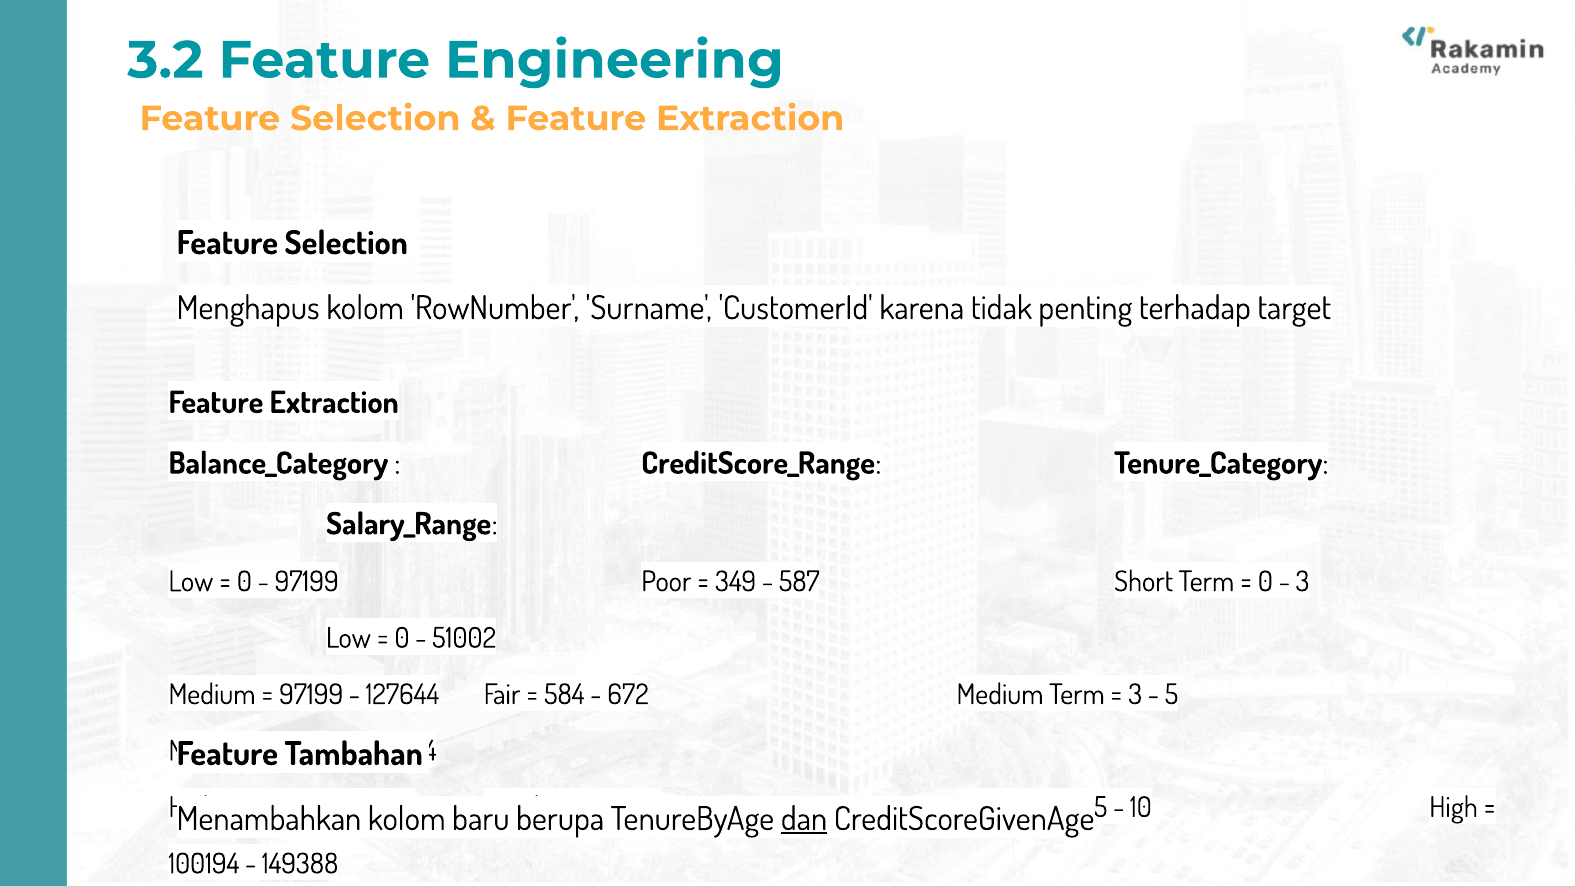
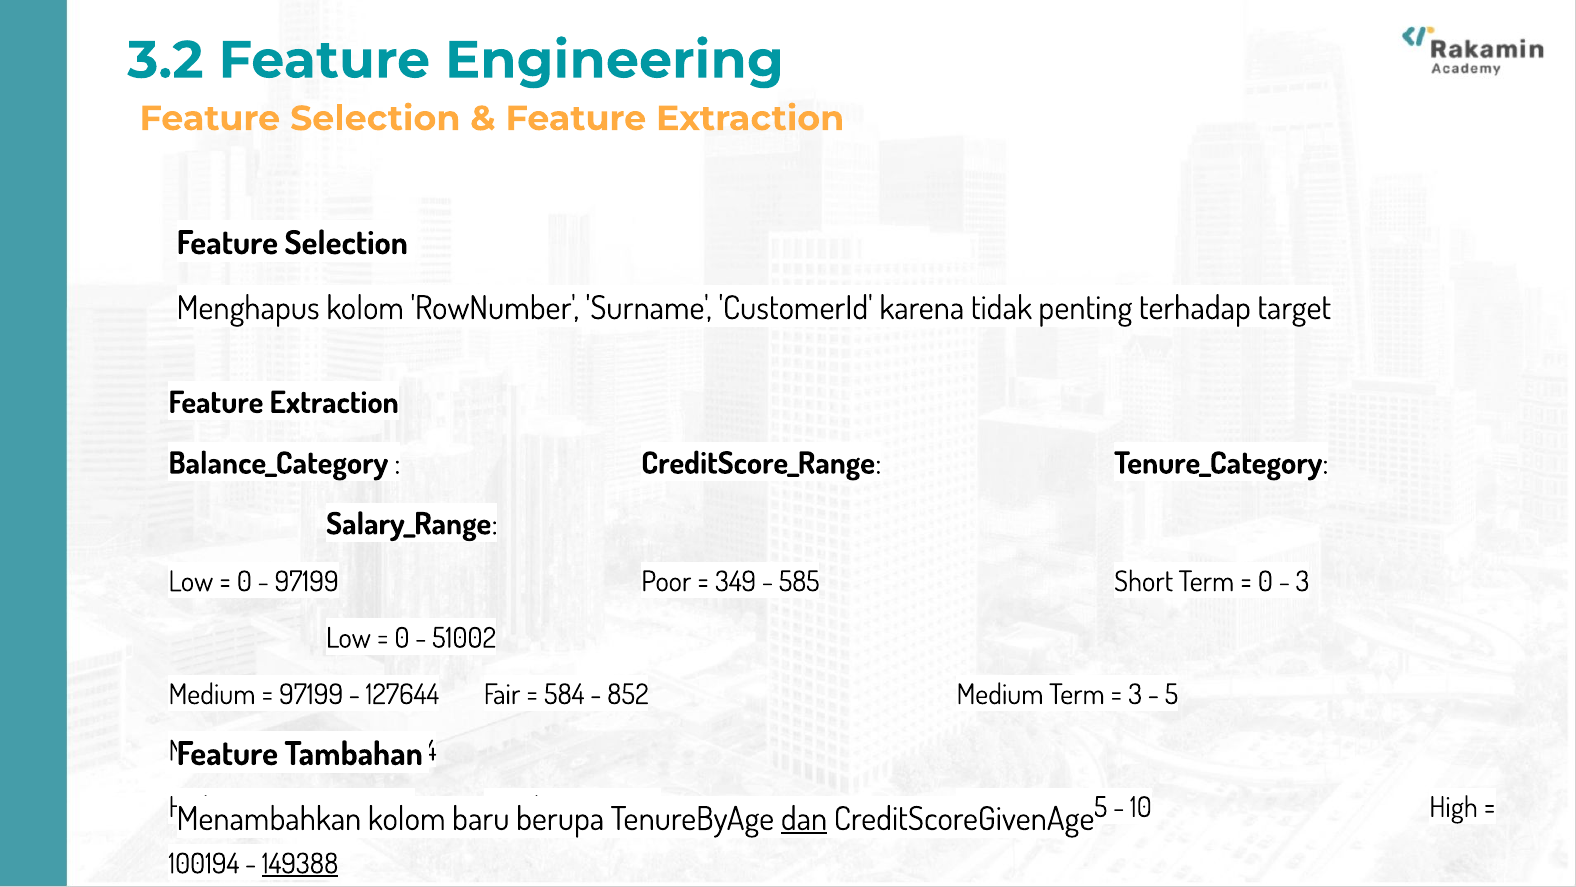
587: 587 -> 585 (799, 582)
672: 672 -> 852 (628, 694)
149388 underline: none -> present (300, 864)
